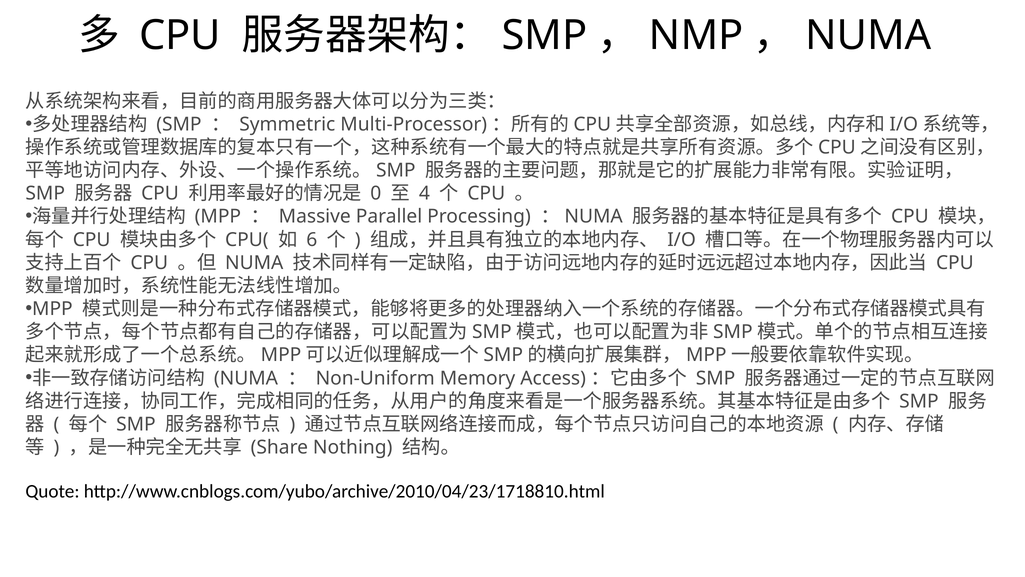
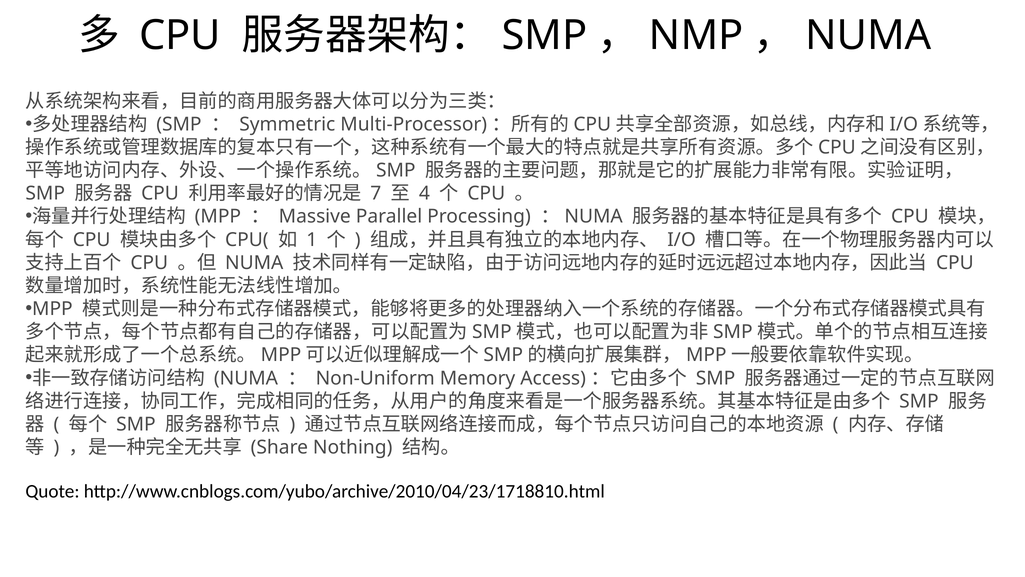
0: 0 -> 7 (376, 193)
6: 6 -> 1 (312, 240)
